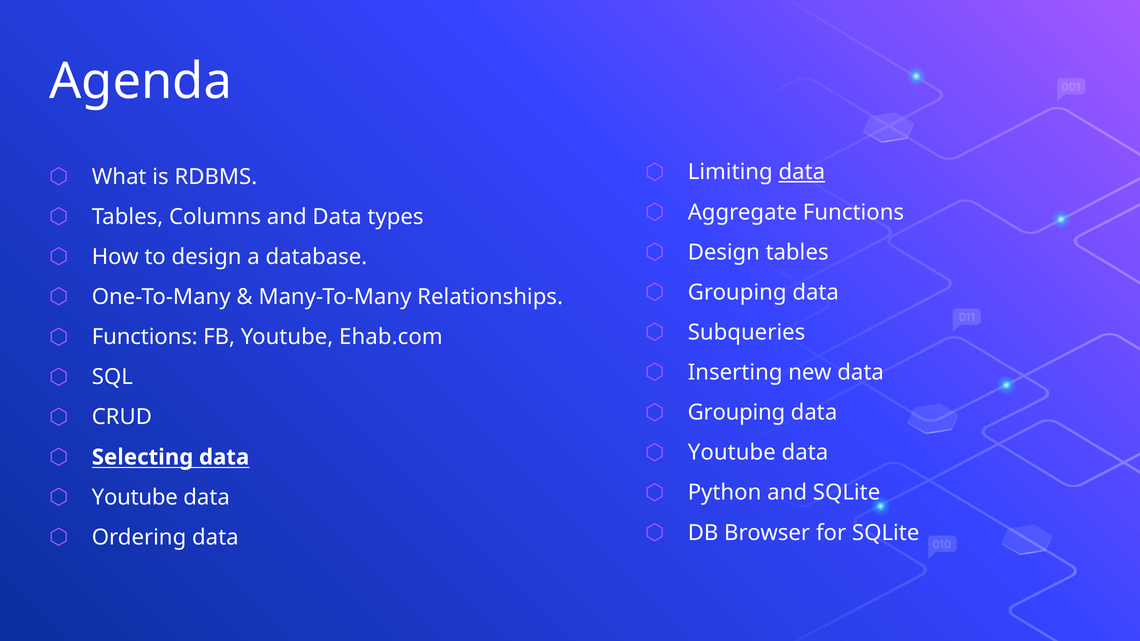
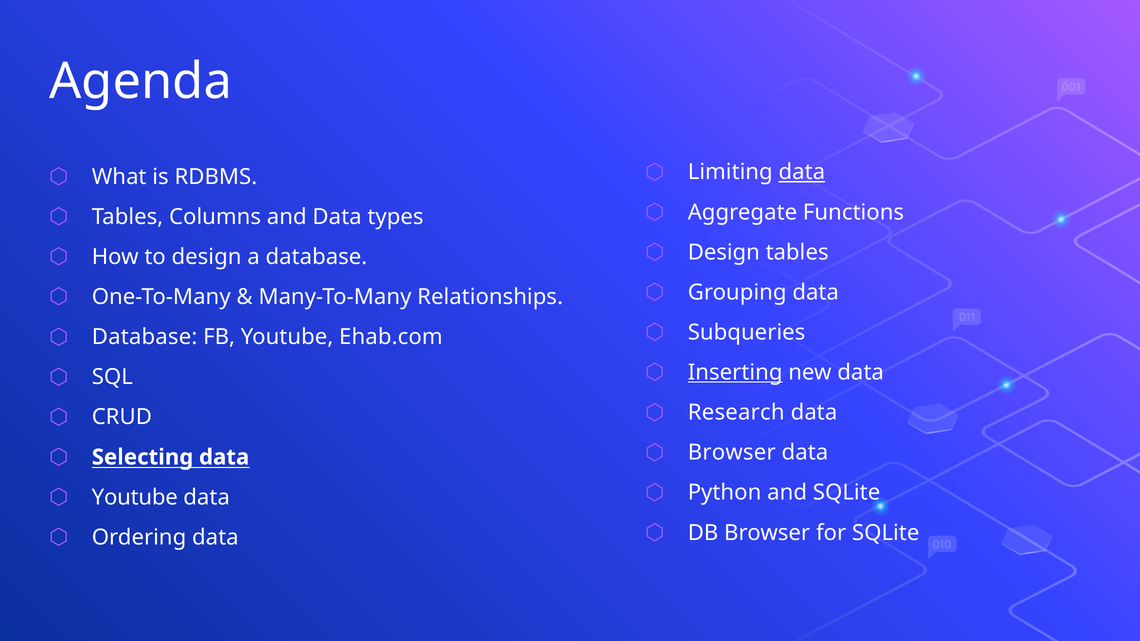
Functions: Functions -> Database (145, 337)
Inserting underline: none -> present (735, 373)
Grouping: Grouping -> Research (736, 413)
Youtube: Youtube -> Browser (732, 453)
